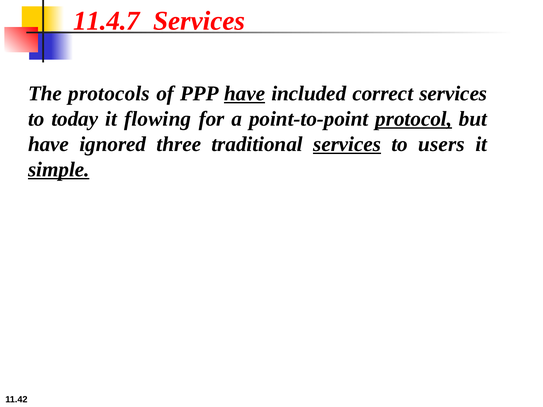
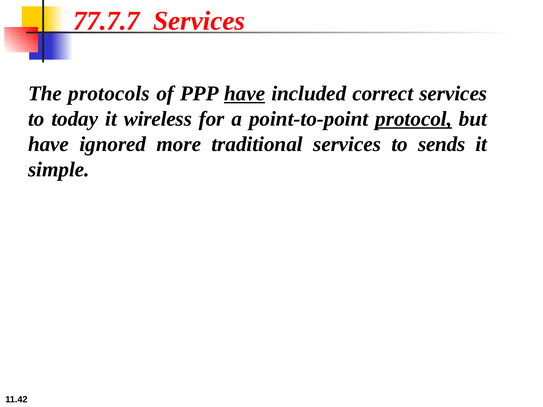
11.4.7: 11.4.7 -> 77.7.7 (107, 21)
flowing: flowing -> wireless (158, 119)
three: three -> more (179, 144)
services underline: present -> none (347, 144)
users: users -> sends (442, 144)
simple underline: present -> none (59, 170)
